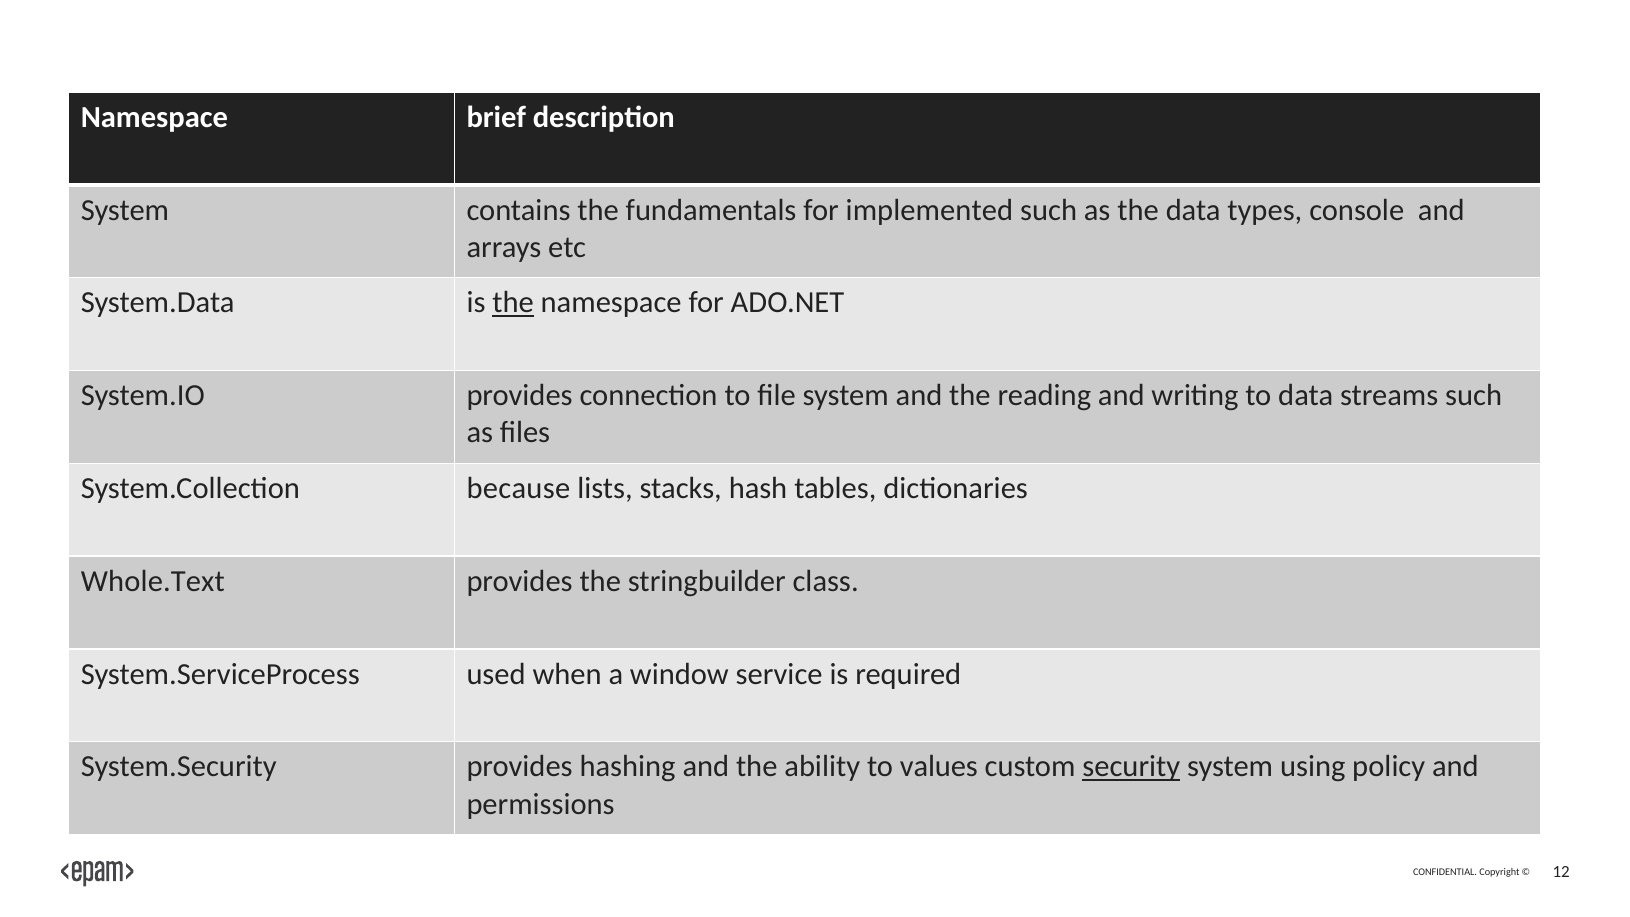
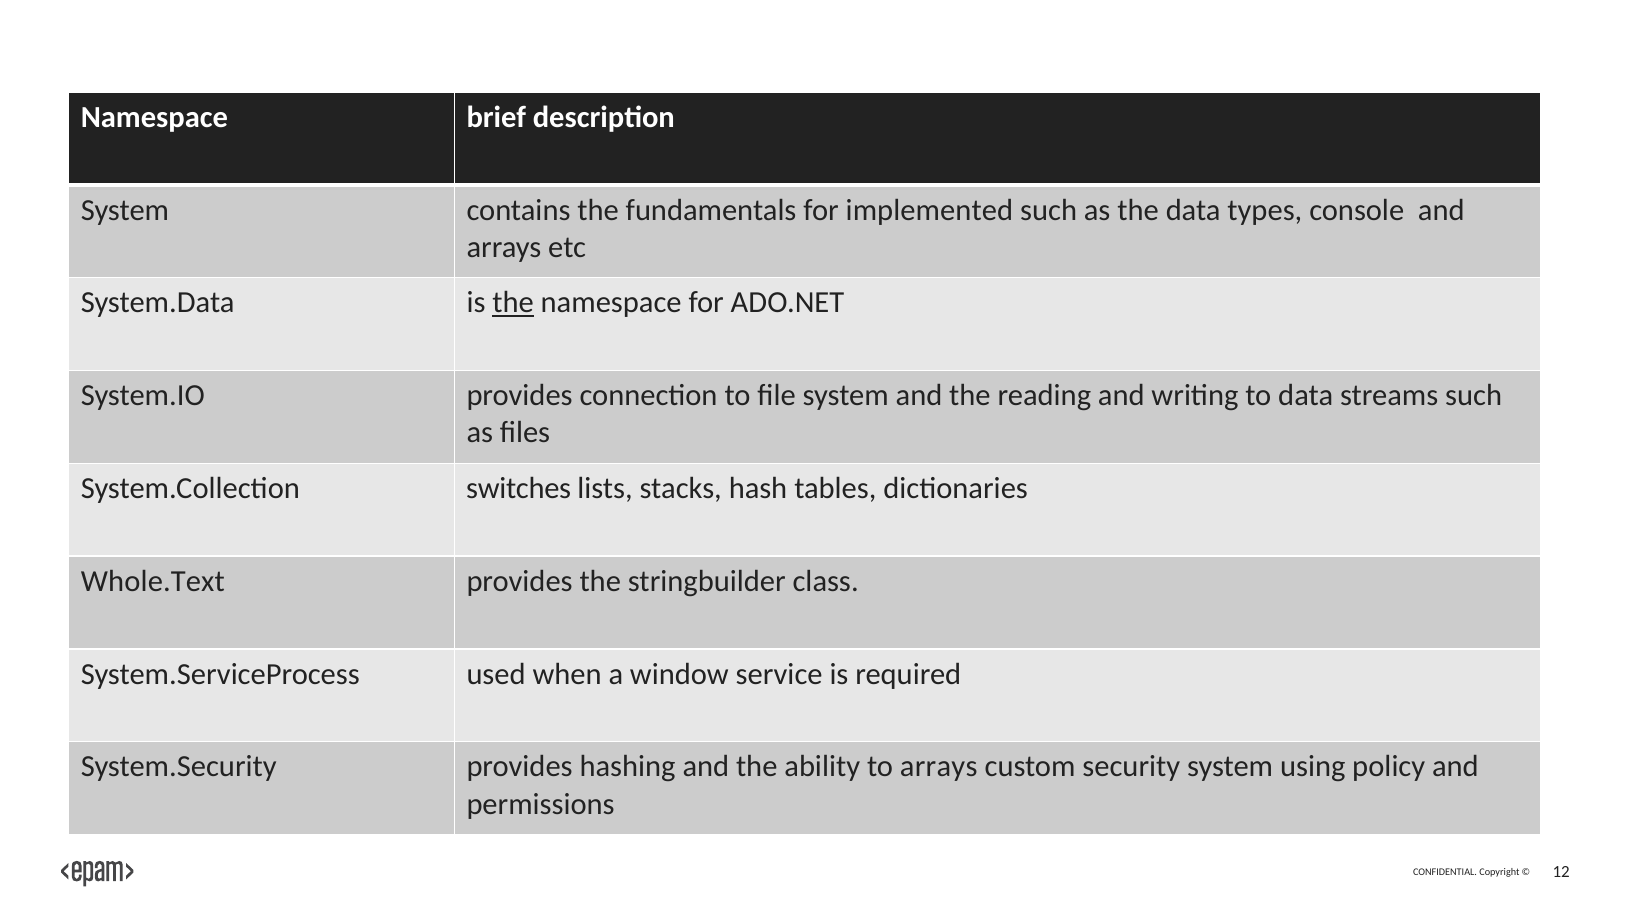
because: because -> switches (519, 488)
to values: values -> arrays (939, 767)
security underline: present -> none (1131, 767)
